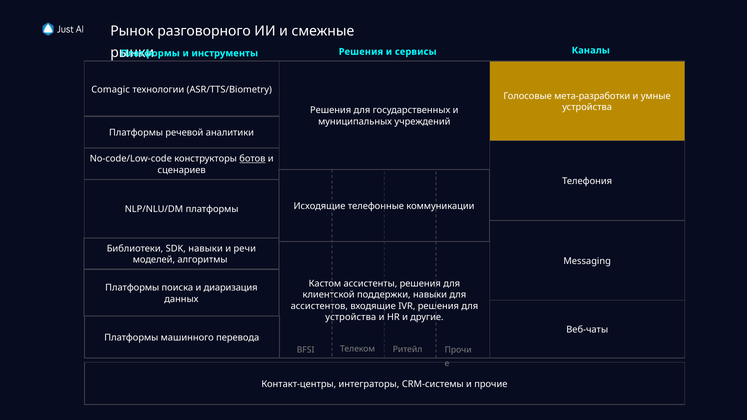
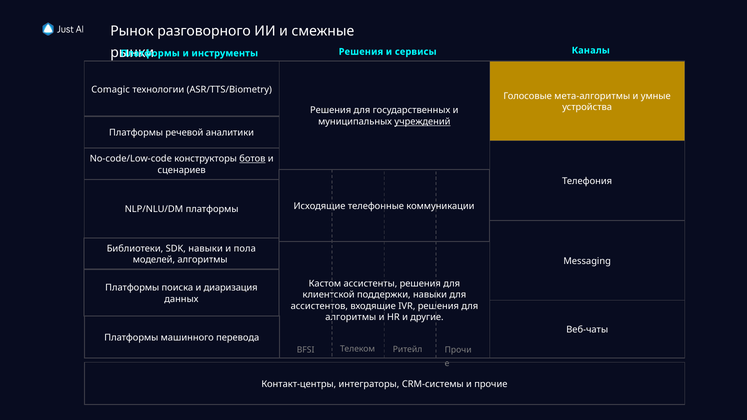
мета-разработки: мета-разработки -> мета-алгоритмы (592, 96)
учреждений underline: none -> present (422, 122)
речи: речи -> пола (245, 249)
устройства: устройства -> алгоритмы (351, 317)
